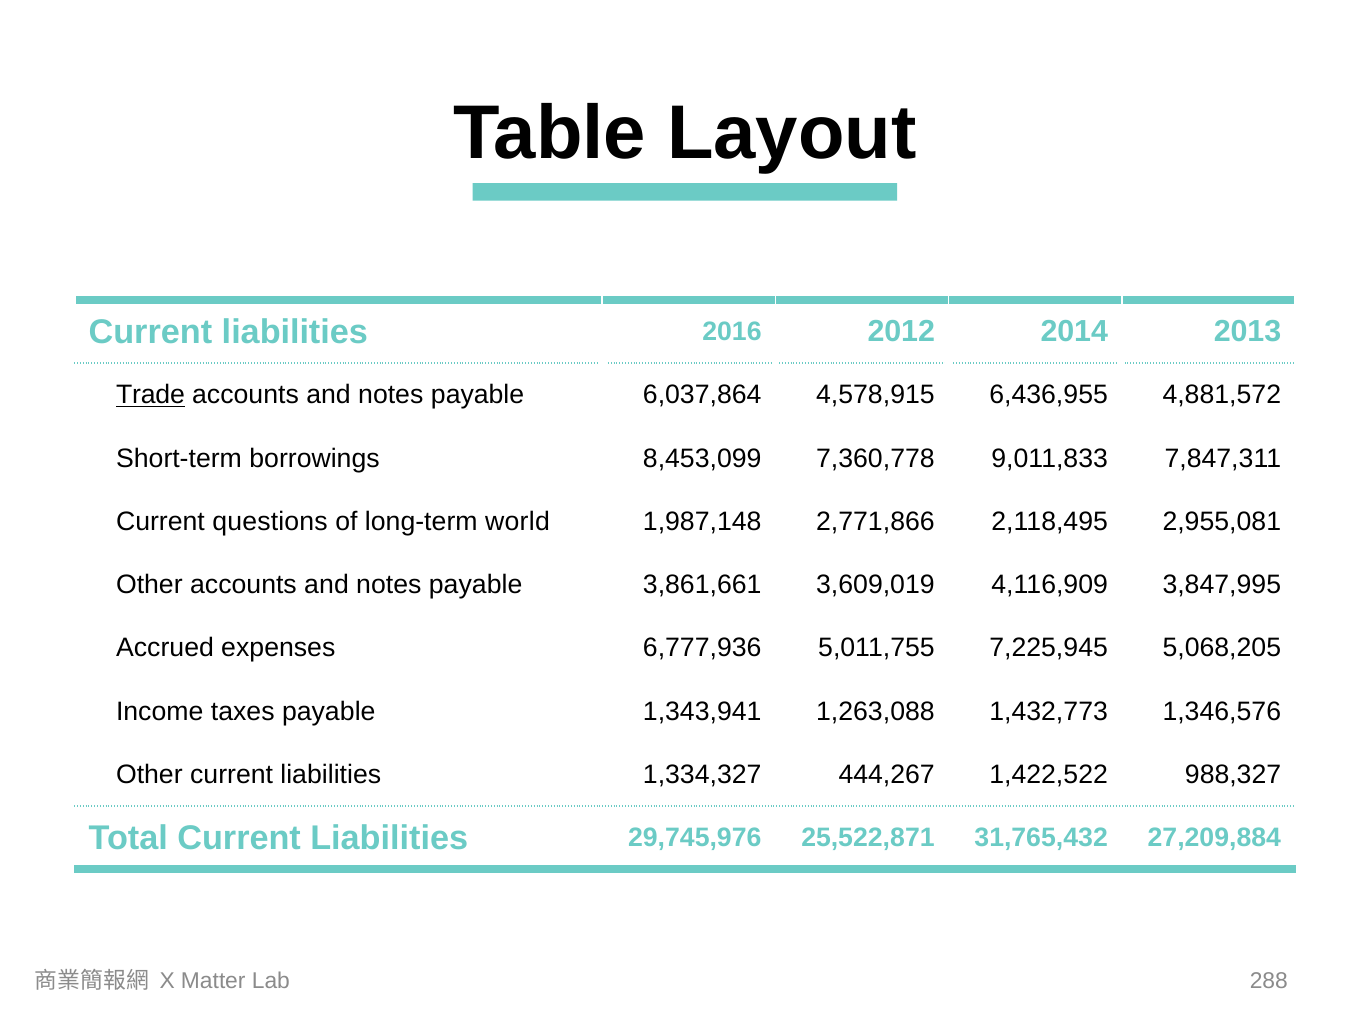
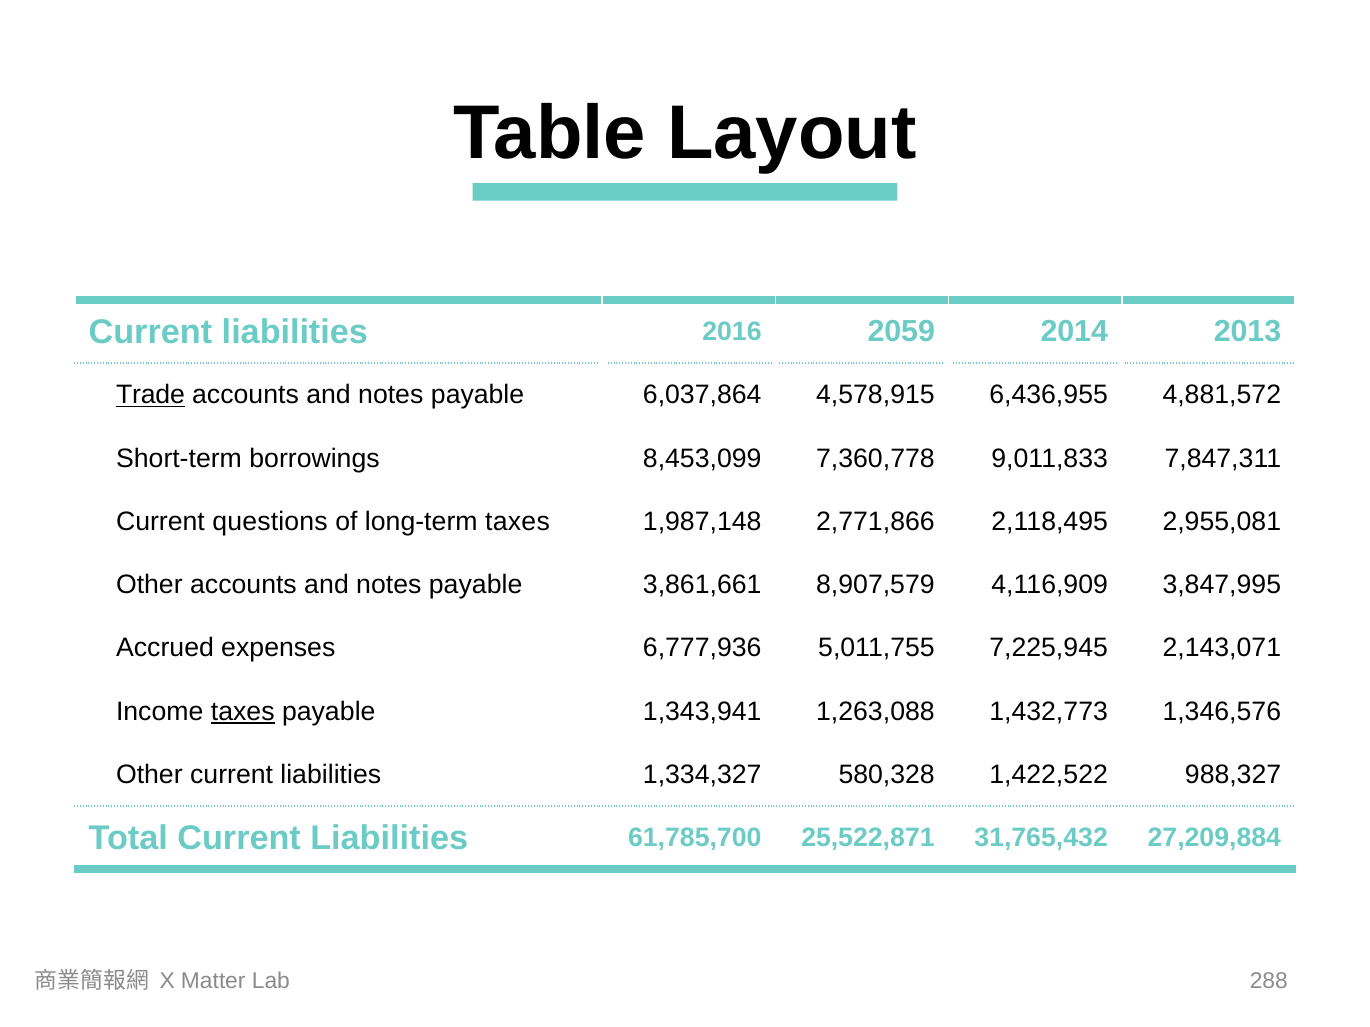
2012: 2012 -> 2059 (901, 332)
long-term world: world -> taxes (518, 522)
3,609,019: 3,609,019 -> 8,907,579 (875, 585)
5,068,205: 5,068,205 -> 2,143,071 (1222, 648)
taxes underline: none -> present (243, 712)
444,267: 444,267 -> 580,328 (887, 775)
29,745,976: 29,745,976 -> 61,785,700 (695, 838)
